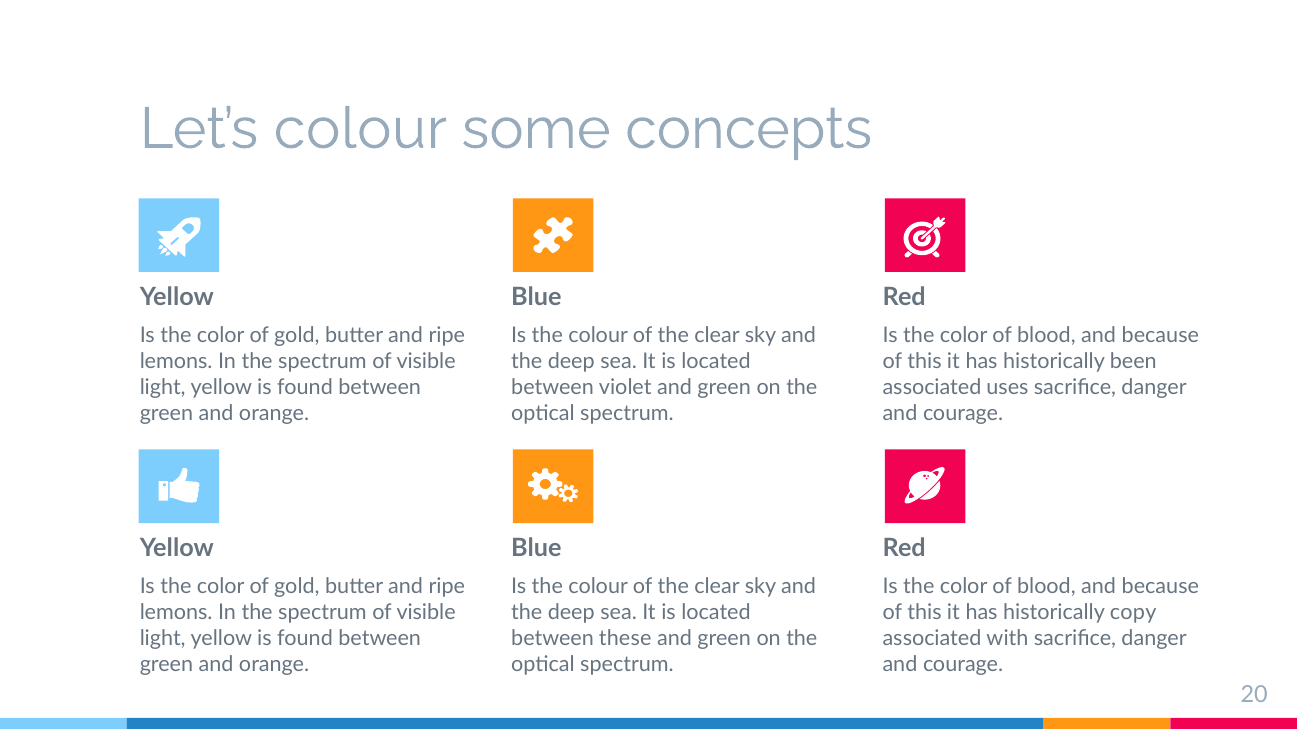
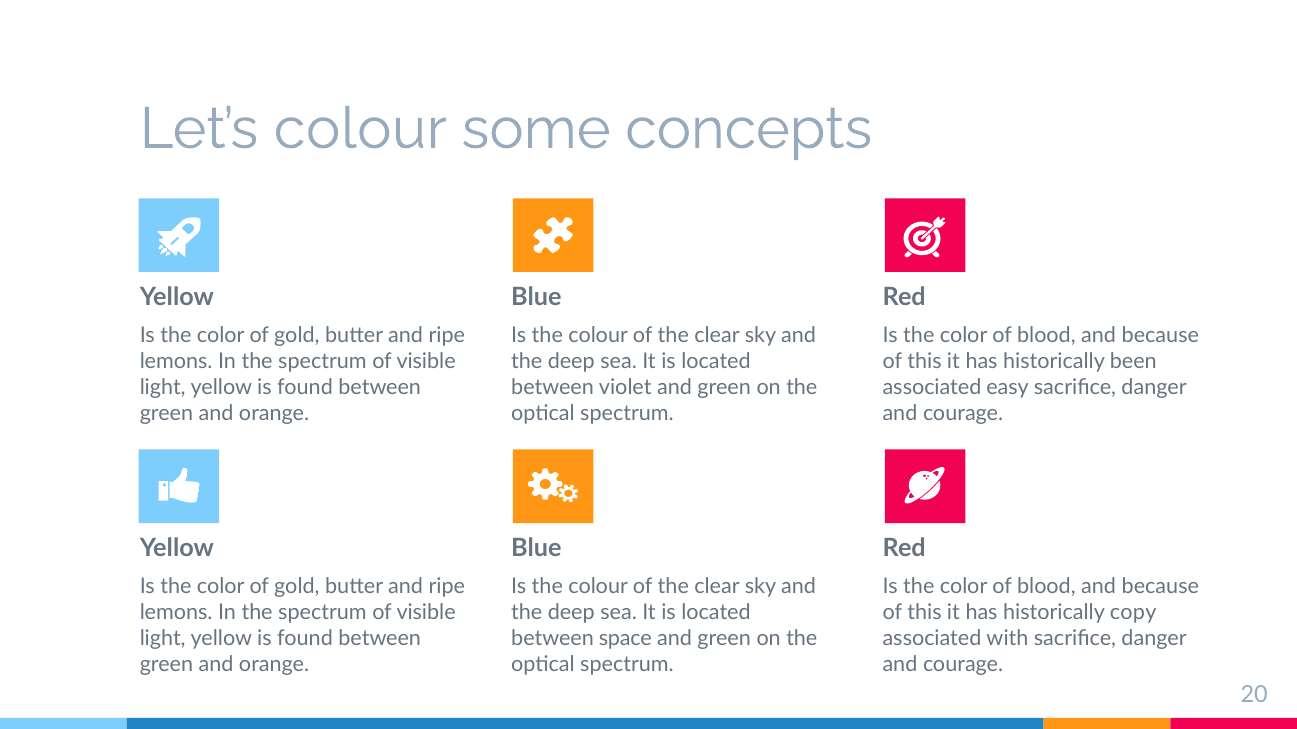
uses: uses -> easy (1008, 388)
these: these -> space (625, 639)
